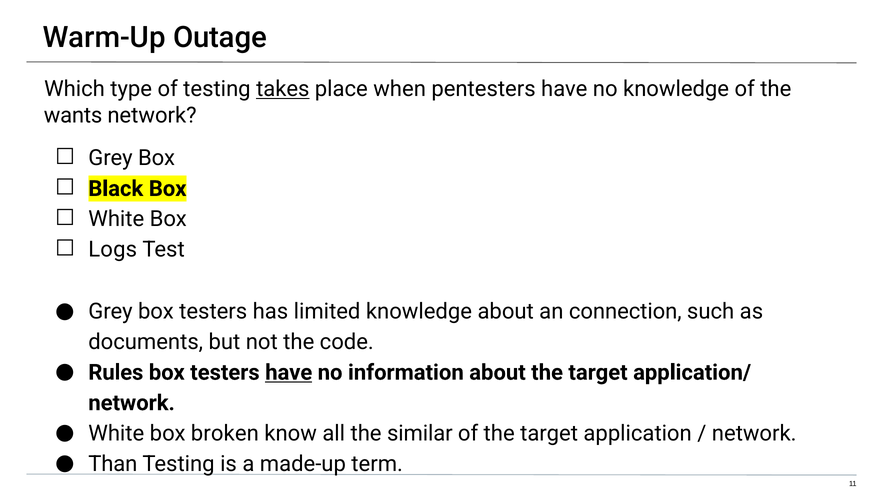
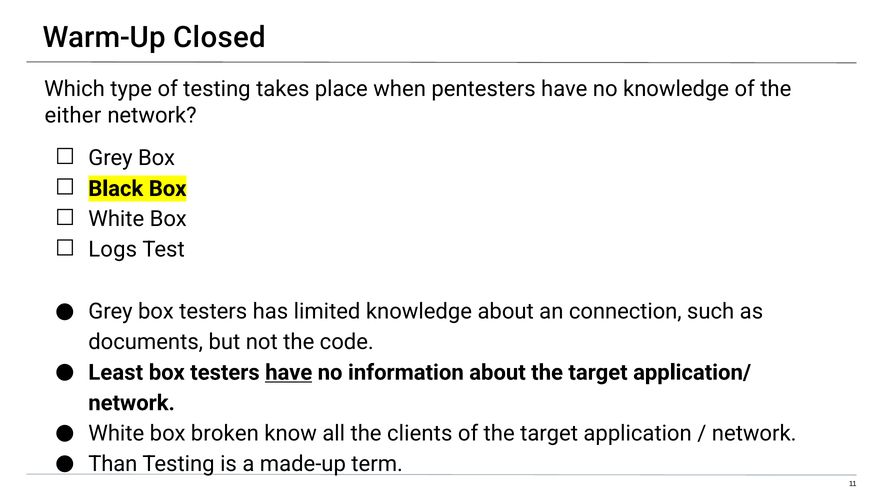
Outage: Outage -> Closed (220, 37)
takes underline: present -> none (283, 89)
wants: wants -> either (73, 115)
Rules: Rules -> Least (116, 372)
similar: similar -> clients (420, 433)
